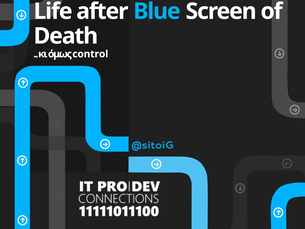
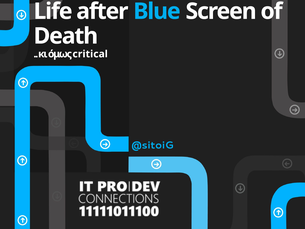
control: control -> critical (90, 54)
